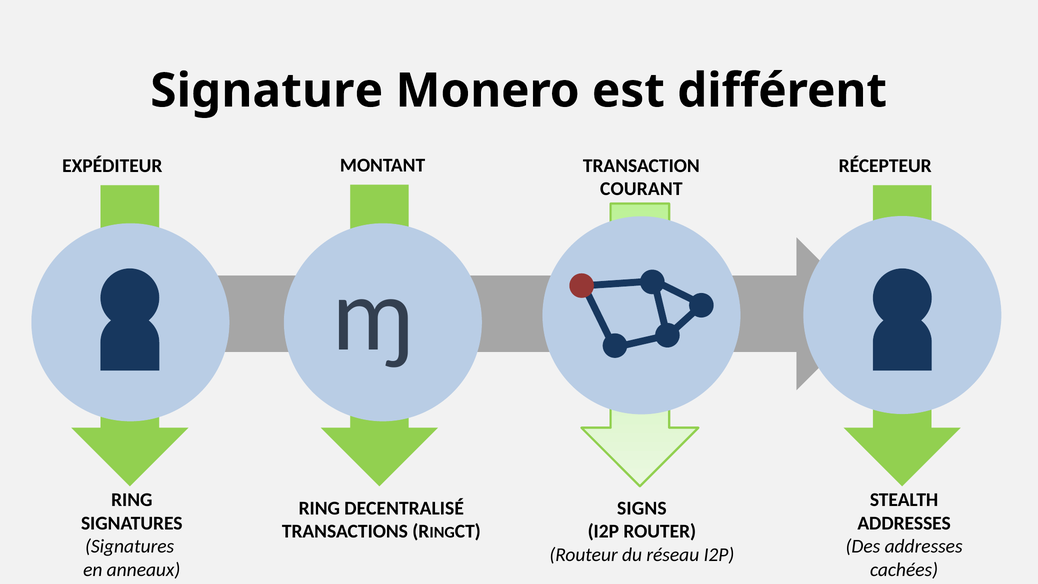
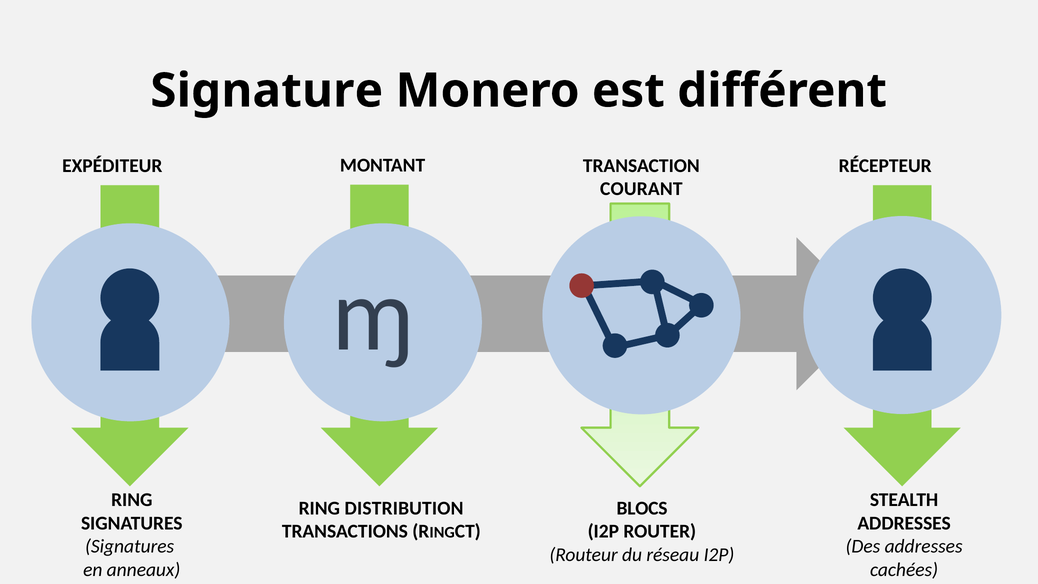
DECENTRALISÉ: DECENTRALISÉ -> DISTRIBUTION (404, 508)
SIGNS: SIGNS -> BLOCS (642, 508)
